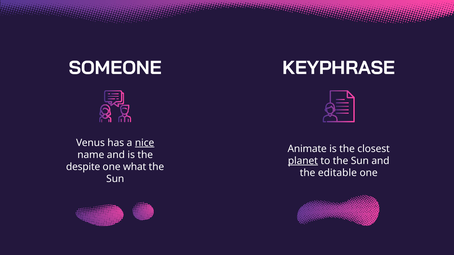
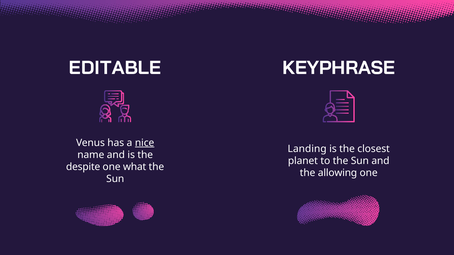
SOMEONE: SOMEONE -> EDITABLE (115, 68)
Animate: Animate -> Landing (307, 149)
planet underline: present -> none (303, 161)
editable: editable -> allowing (338, 173)
